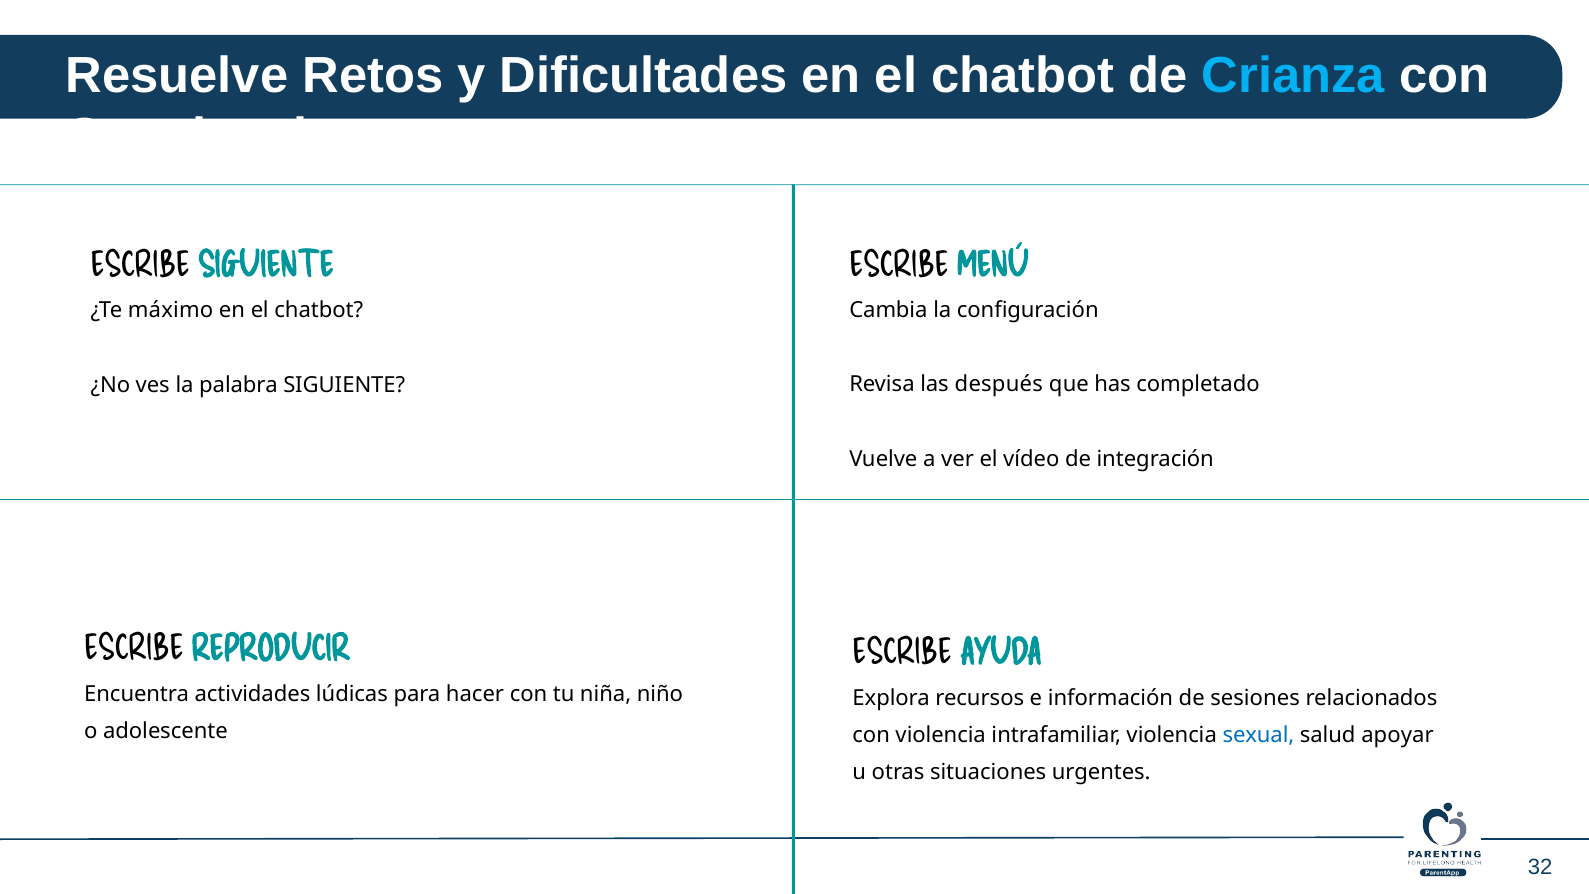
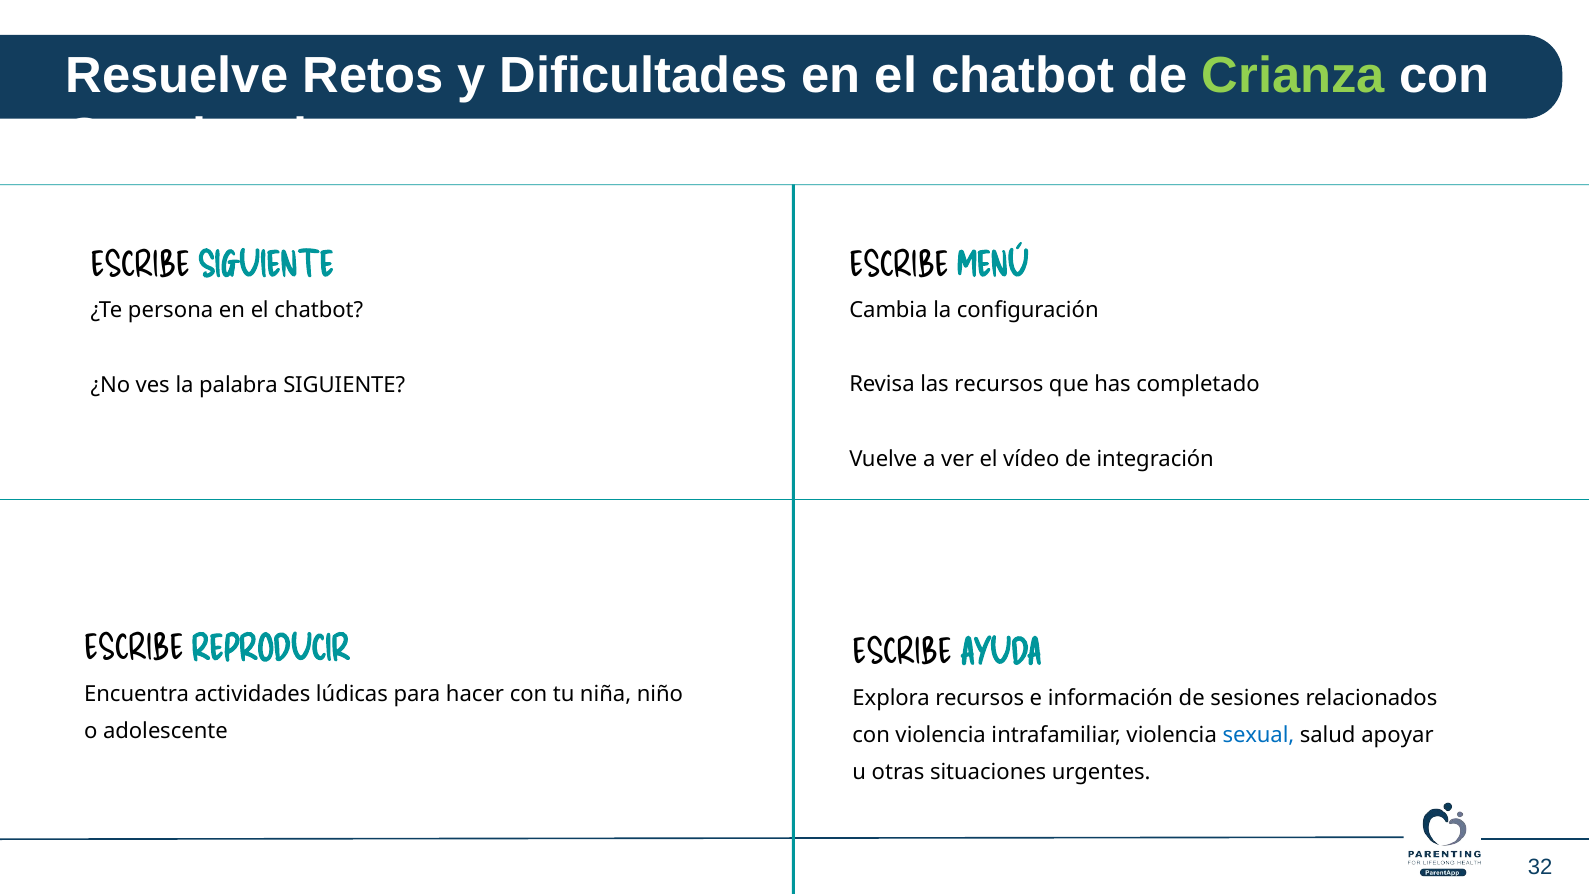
Crianza colour: light blue -> light green (1293, 76)
máximo: máximo -> persona (171, 310)
las después: después -> recursos (999, 385)
